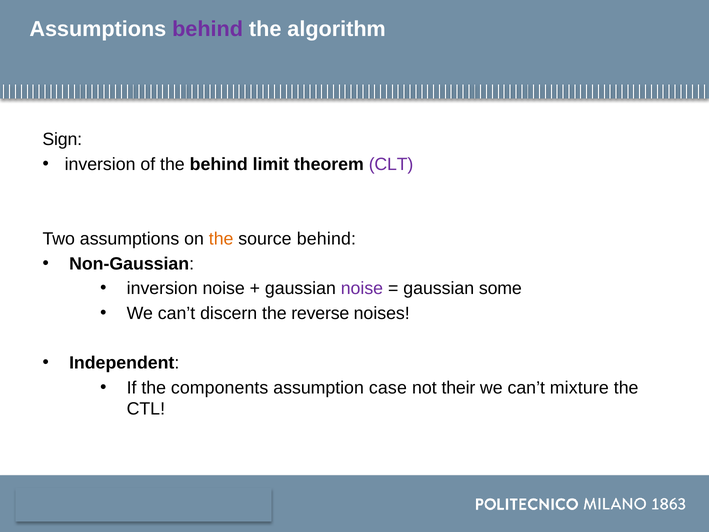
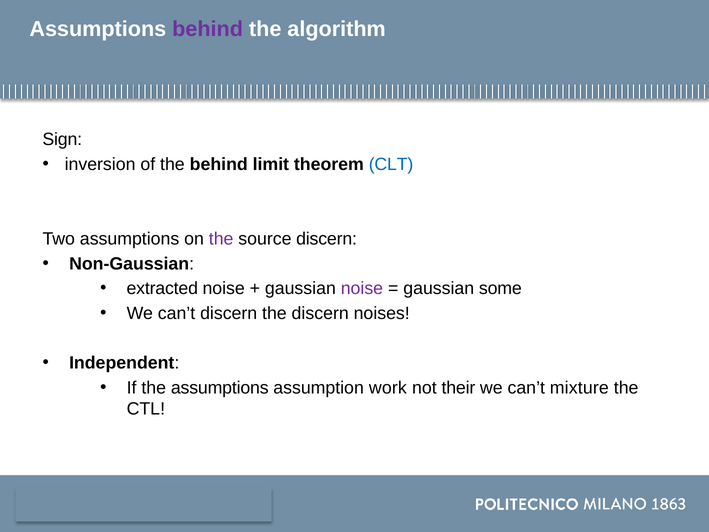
CLT colour: purple -> blue (391, 164)
the colour: orange -> purple (221, 239)
source behind: behind -> discern (327, 239)
inversion: inversion -> extracted (162, 288)
the reverse: reverse -> discern (320, 313)
the components: components -> assumptions (220, 388)
case: case -> work (388, 388)
